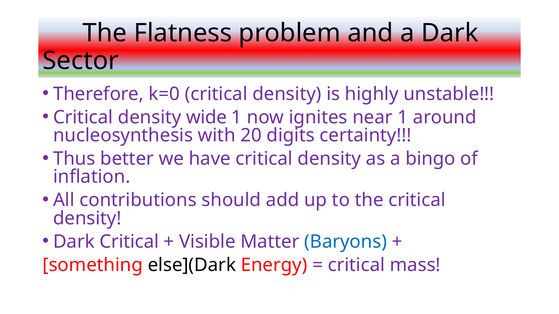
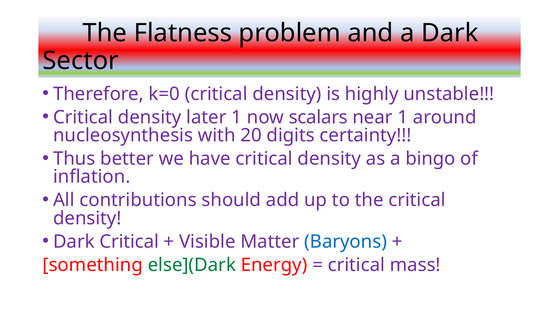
wide: wide -> later (206, 117)
ignites: ignites -> scalars (318, 117)
else](Dark colour: black -> green (192, 265)
